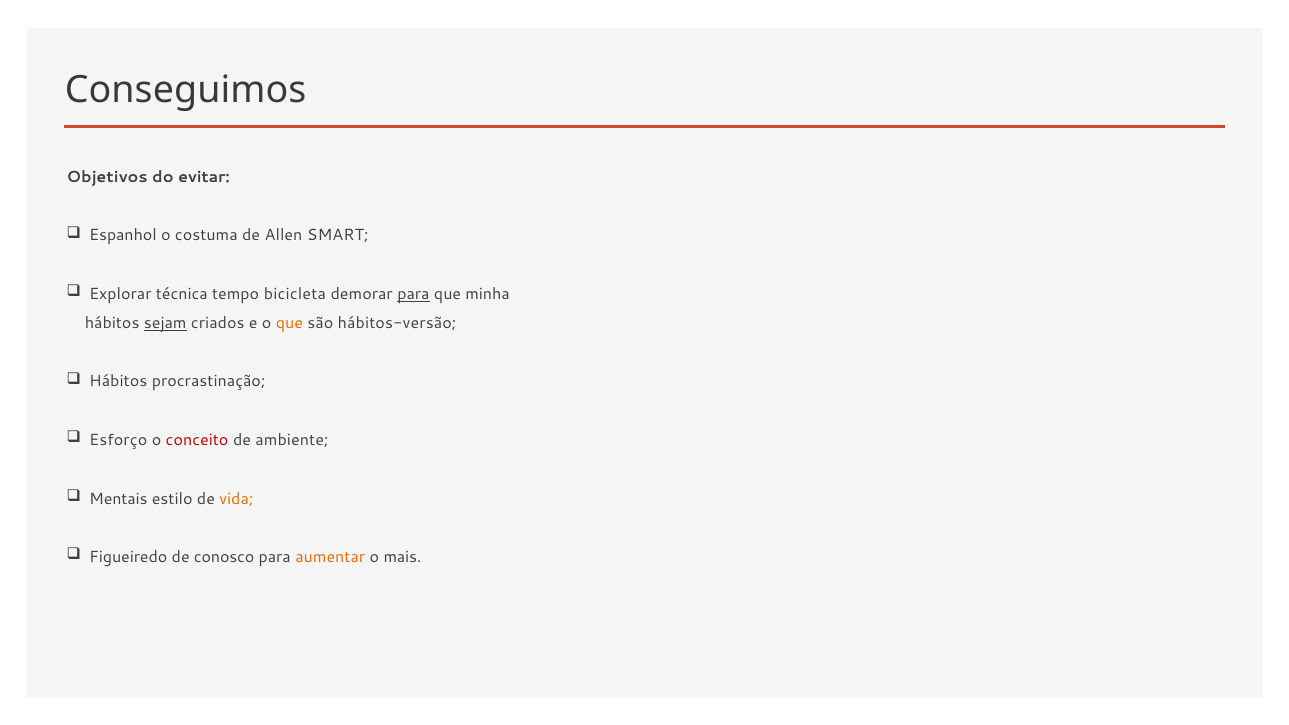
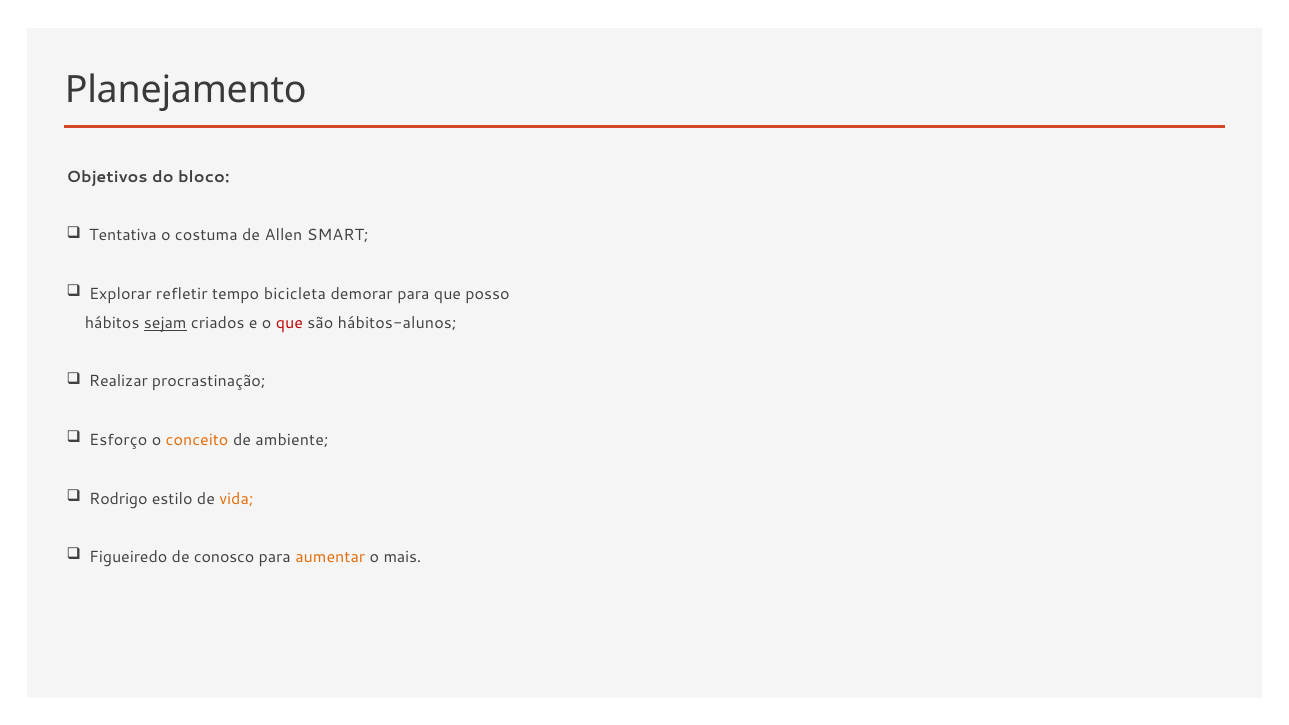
Conseguimos: Conseguimos -> Planejamento (186, 90)
evitar: evitar -> bloco (204, 177)
Espanhol: Espanhol -> Tentativa (123, 236)
técnica: técnica -> refletir (182, 294)
para underline: present -> none (413, 294)
minha: minha -> posso (488, 294)
que colour: orange -> red (289, 323)
hábitos-versão: hábitos-versão -> hábitos-alunos (397, 323)
Hábitos: Hábitos -> Realizar (118, 382)
conceito colour: red -> orange (197, 440)
Mentais: Mentais -> Rodrigo (118, 499)
